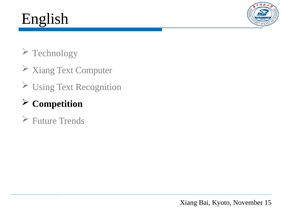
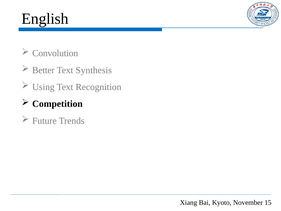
Technology: Technology -> Convolution (55, 53)
Xiang: Xiang -> Better (43, 70)
Computer: Computer -> Synthesis (94, 70)
